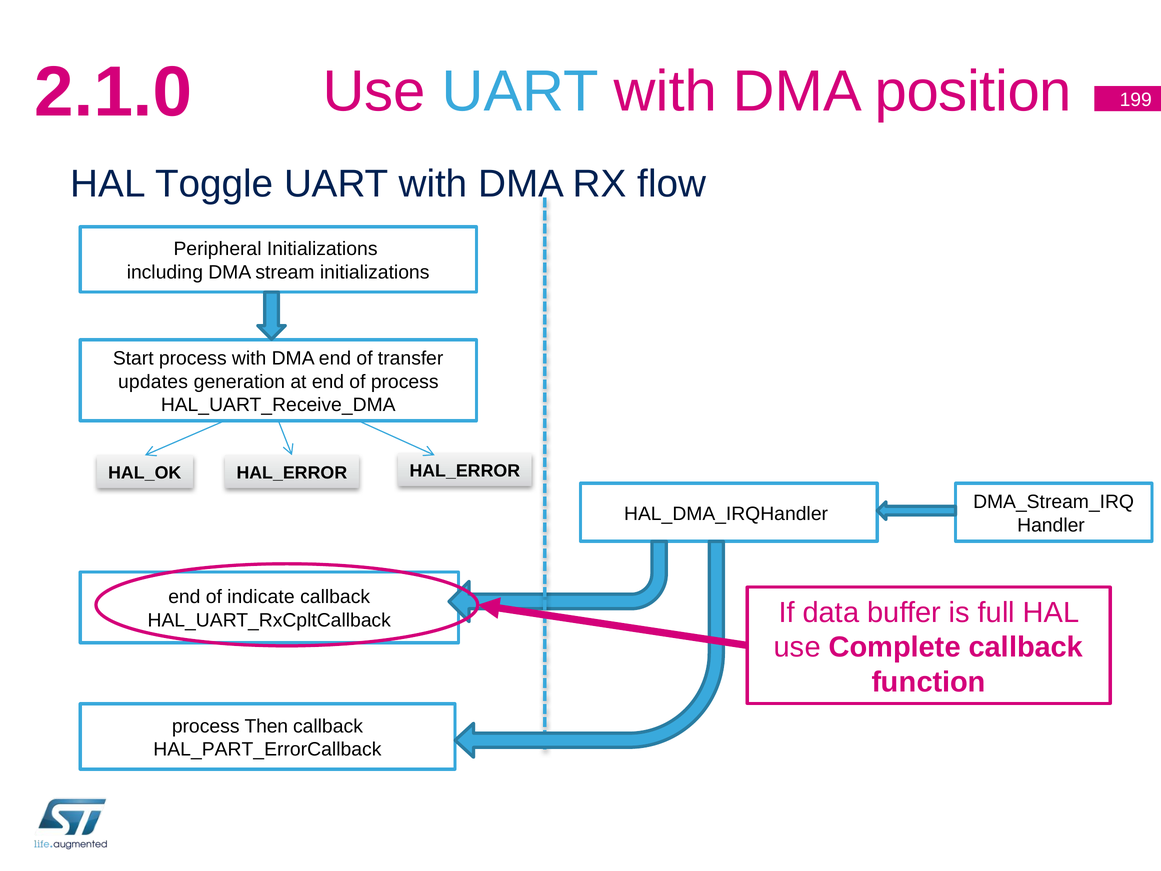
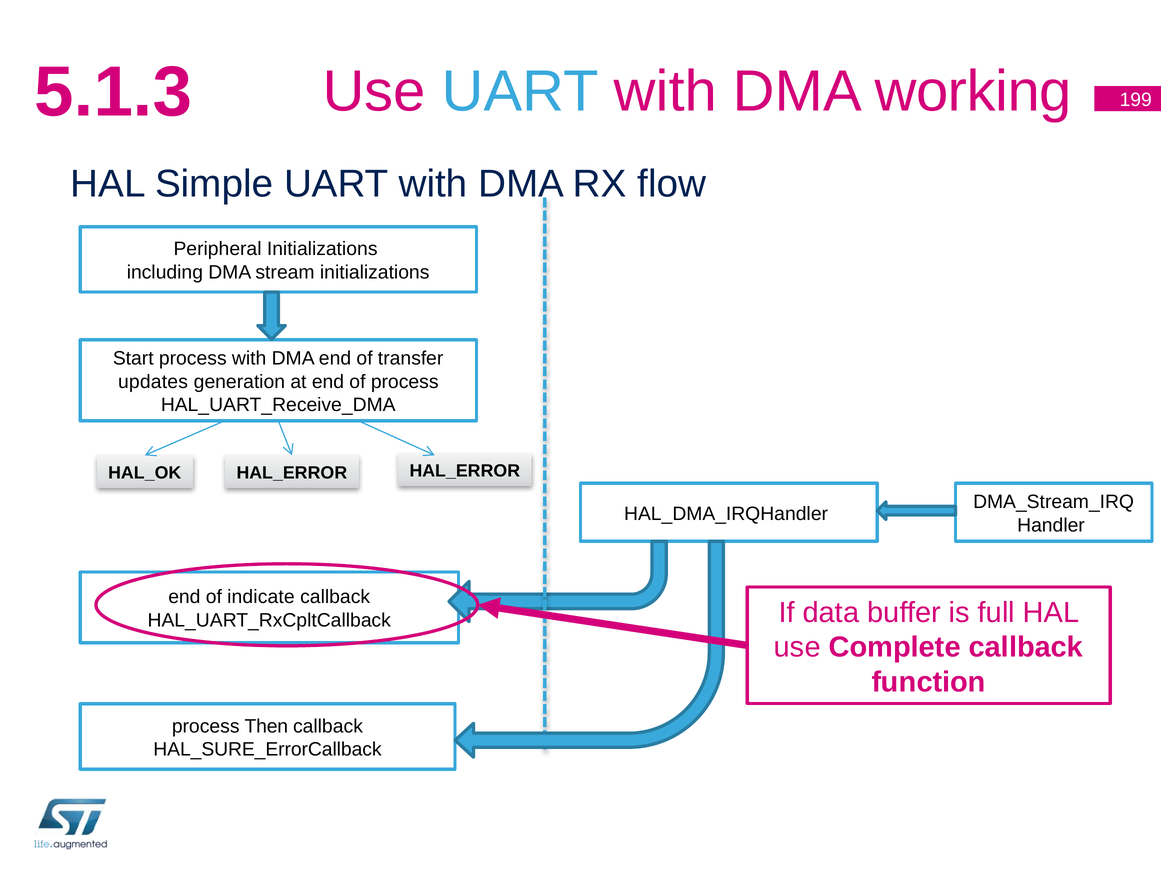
2.1.0: 2.1.0 -> 5.1.3 (113, 92)
position: position -> working (973, 91)
Toggle: Toggle -> Simple (214, 184)
HAL_PART_ErrorCallback: HAL_PART_ErrorCallback -> HAL_SURE_ErrorCallback (267, 749)
